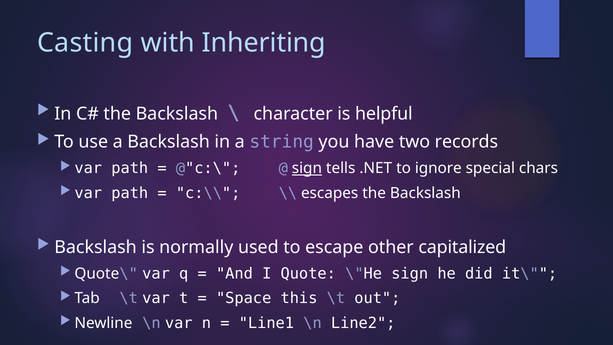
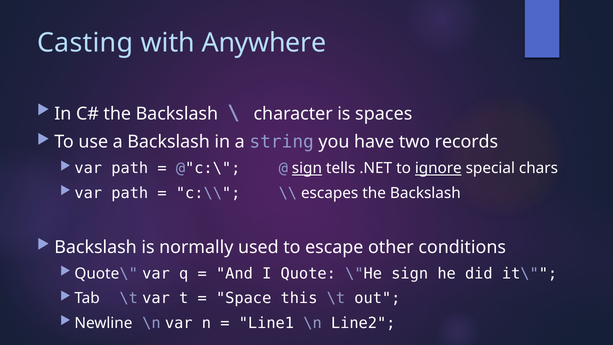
Inheriting: Inheriting -> Anywhere (264, 43)
helpful: helpful -> spaces (384, 114)
ignore underline: none -> present (438, 168)
capitalized: capitalized -> conditions (462, 247)
